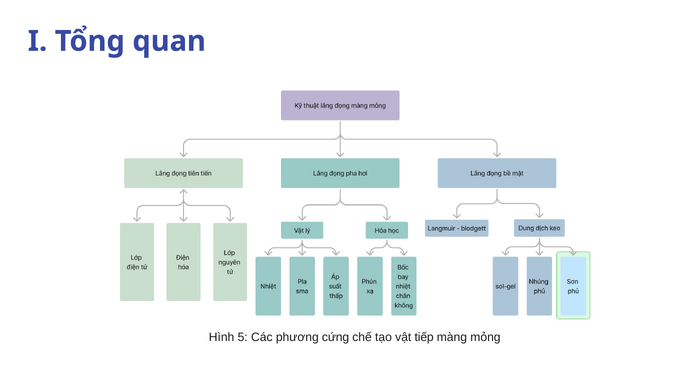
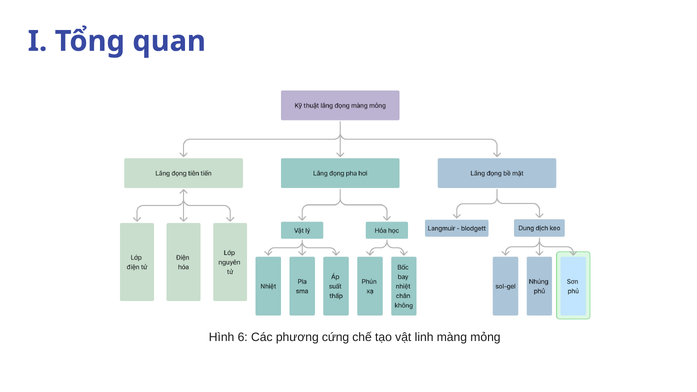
5: 5 -> 6 (243, 337)
tiếp: tiếp -> linh (424, 337)
